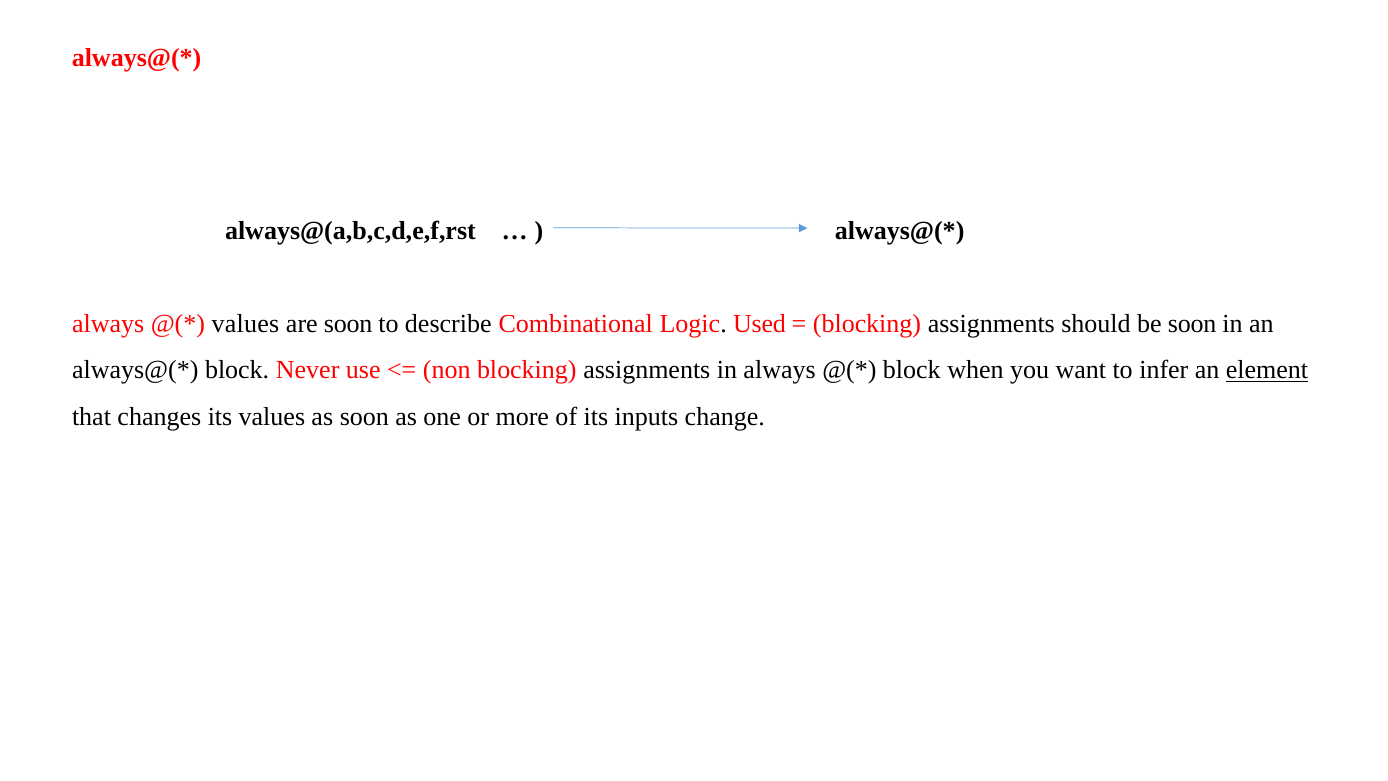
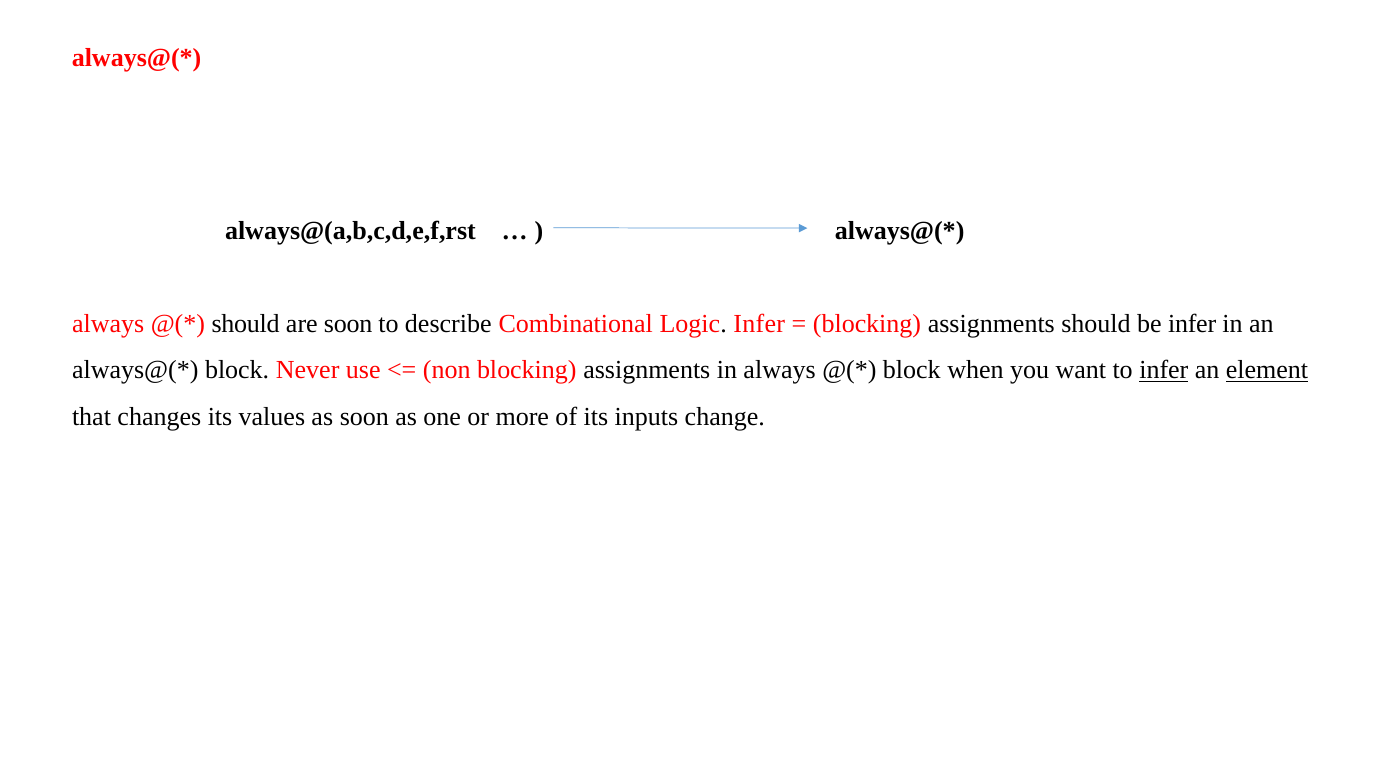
values: values -> should (246, 323)
Logic Used: Used -> Infer (759, 323)
be soon: soon -> infer (1192, 323)
infer underline: none -> present (1164, 370)
